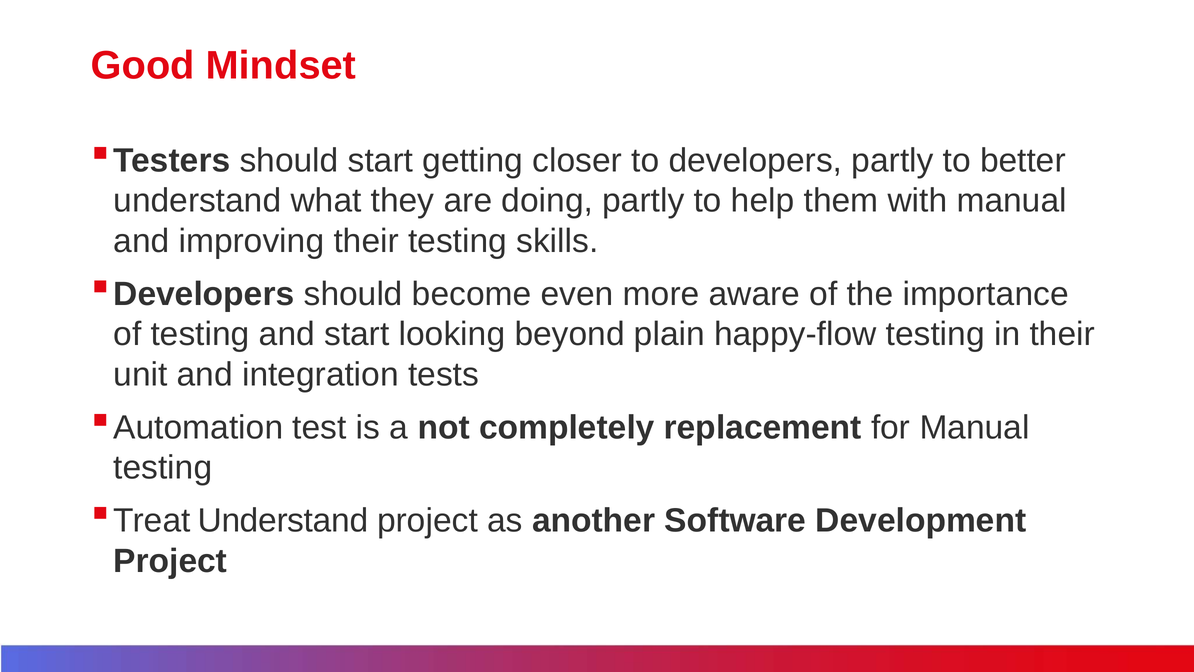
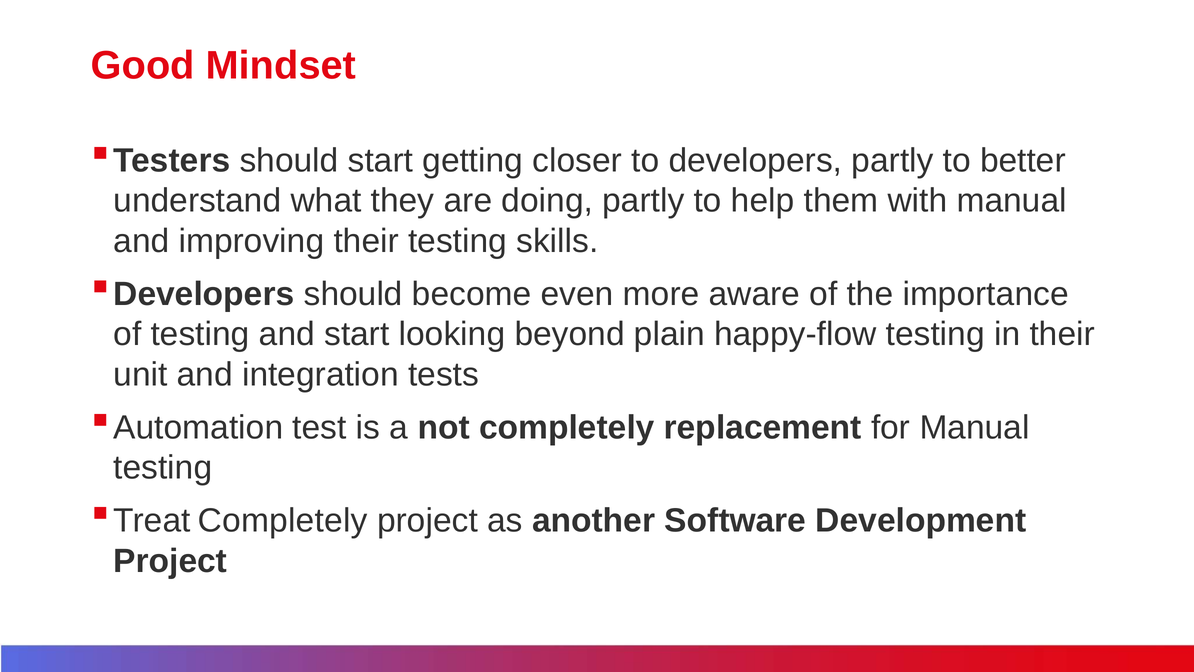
Treat Understand: Understand -> Completely (283, 520)
